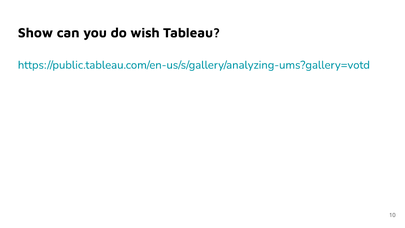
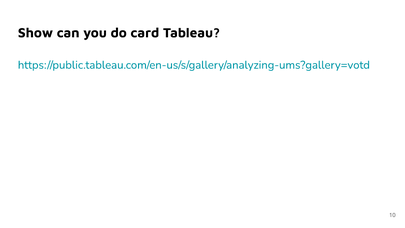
wish: wish -> card (145, 33)
